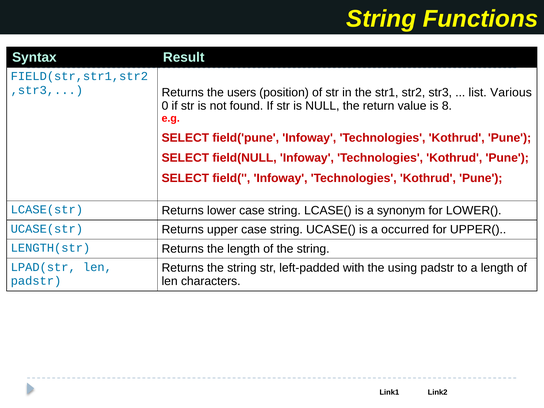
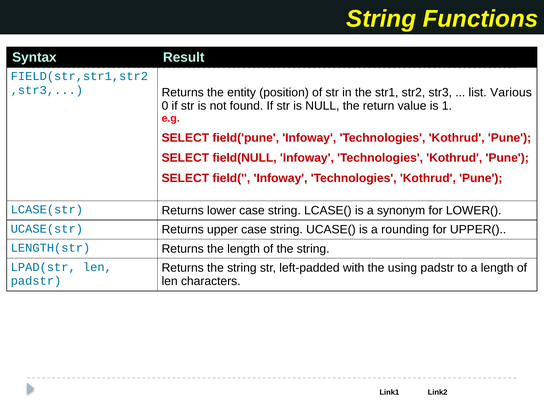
users: users -> entity (242, 92)
8: 8 -> 1 (447, 106)
occurred: occurred -> rounding (405, 230)
